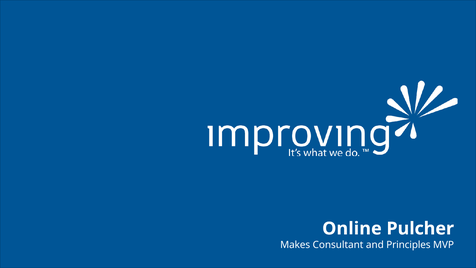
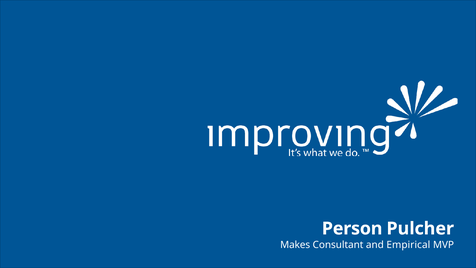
Online: Online -> Person (352, 228)
Principles: Principles -> Empirical (408, 245)
